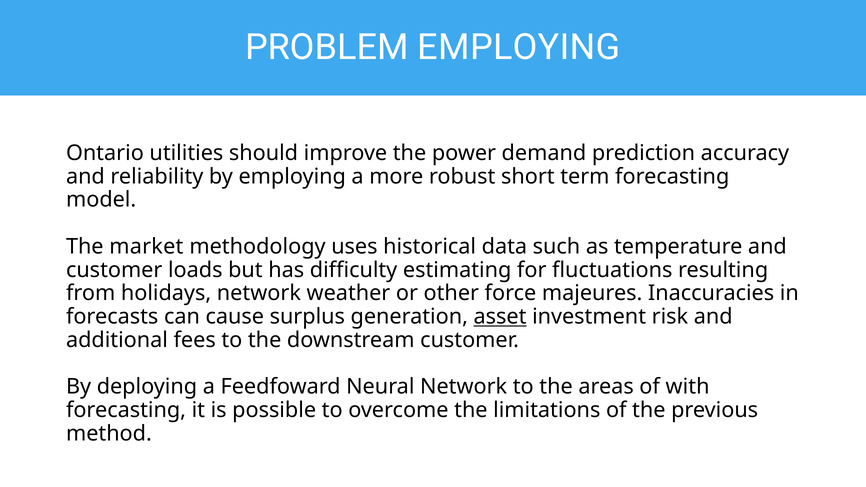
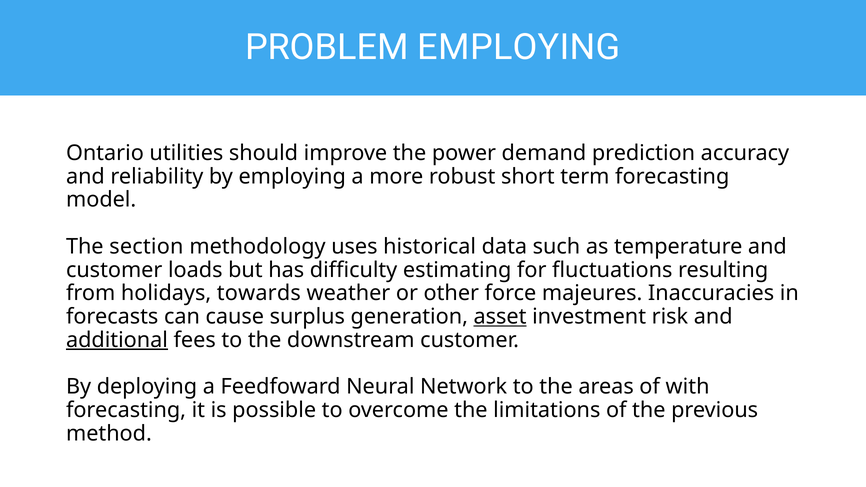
market: market -> section (146, 247)
holidays network: network -> towards (259, 293)
additional underline: none -> present (117, 340)
